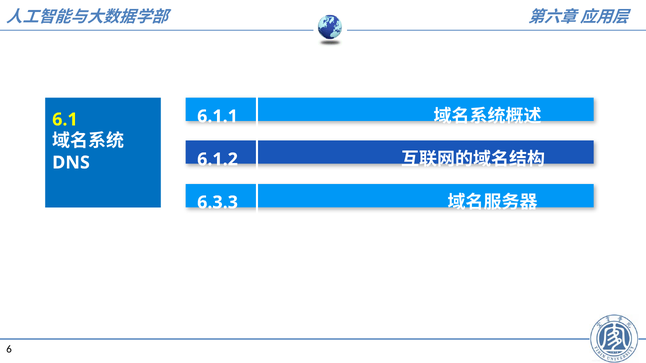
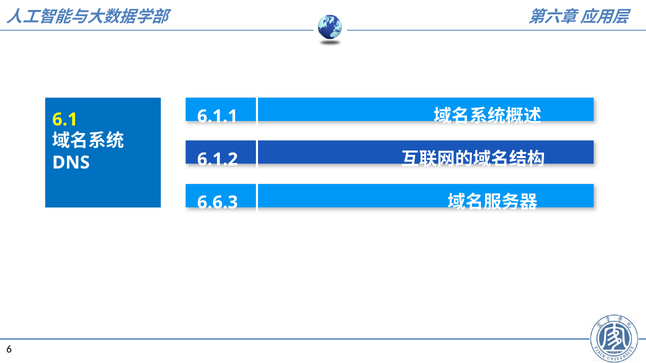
6.3.3: 6.3.3 -> 6.6.3 (218, 203)
